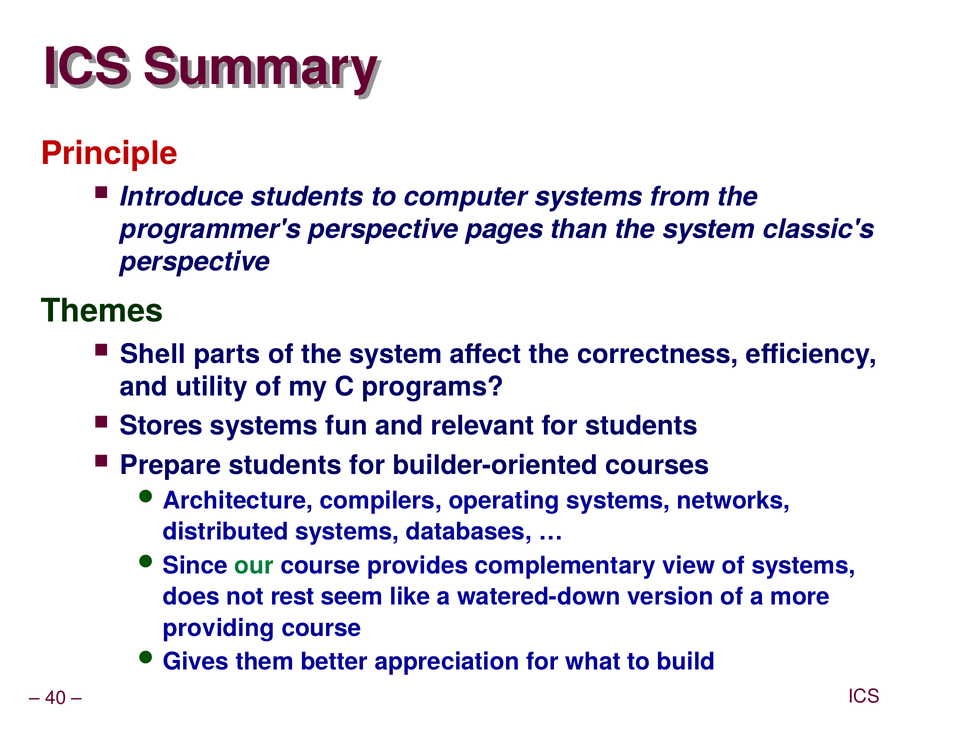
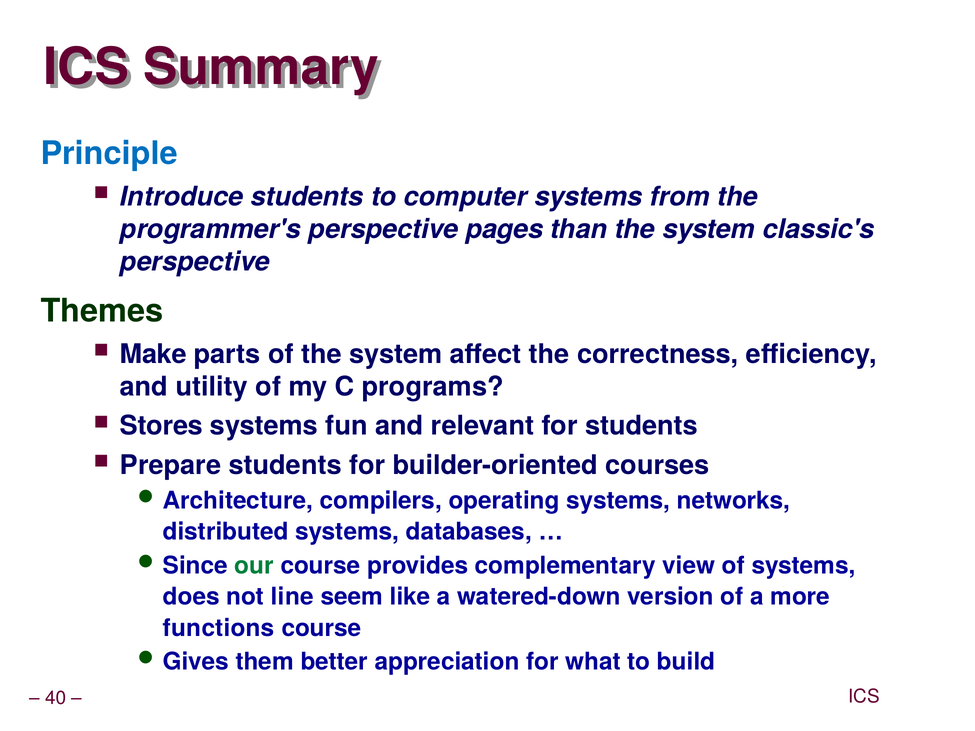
Principle colour: red -> blue (109, 154)
Shell: Shell -> Make (153, 354)
rest: rest -> line (292, 597)
providing: providing -> functions (219, 628)
